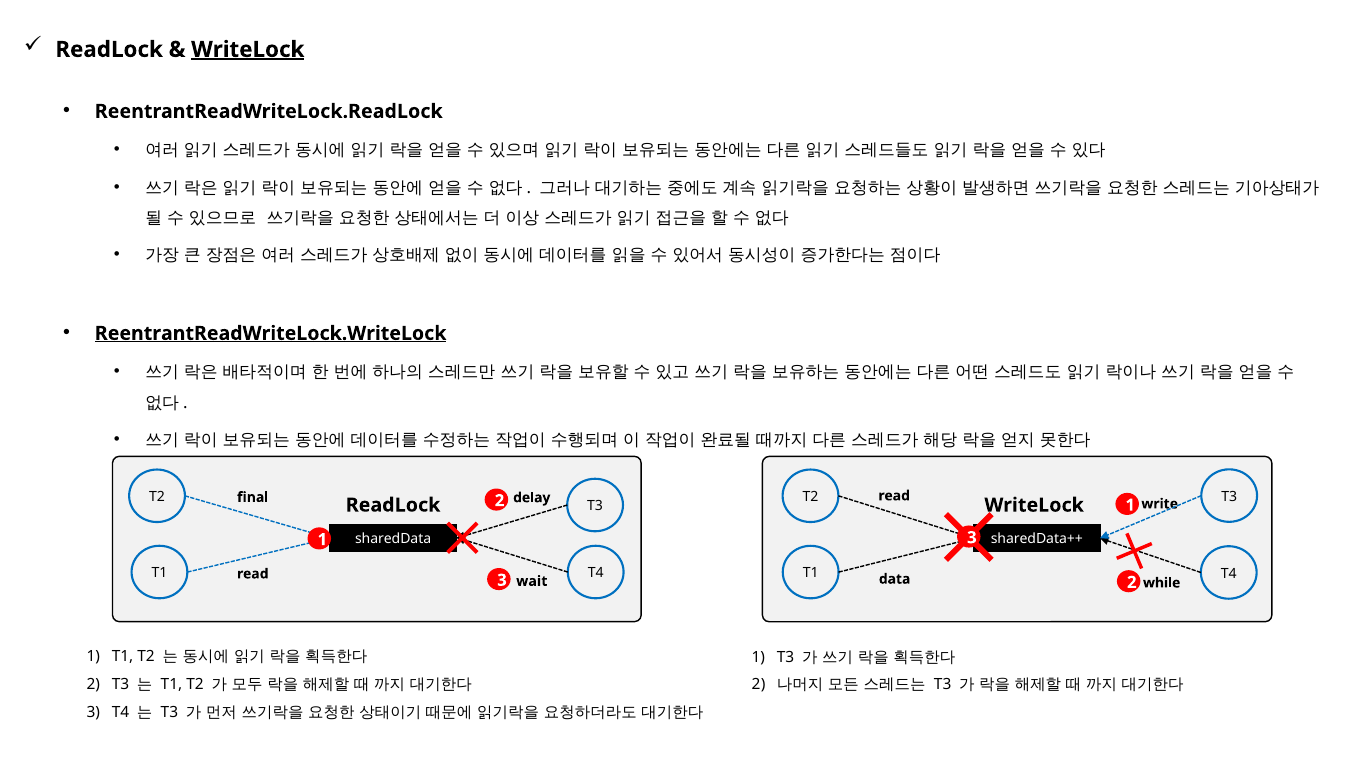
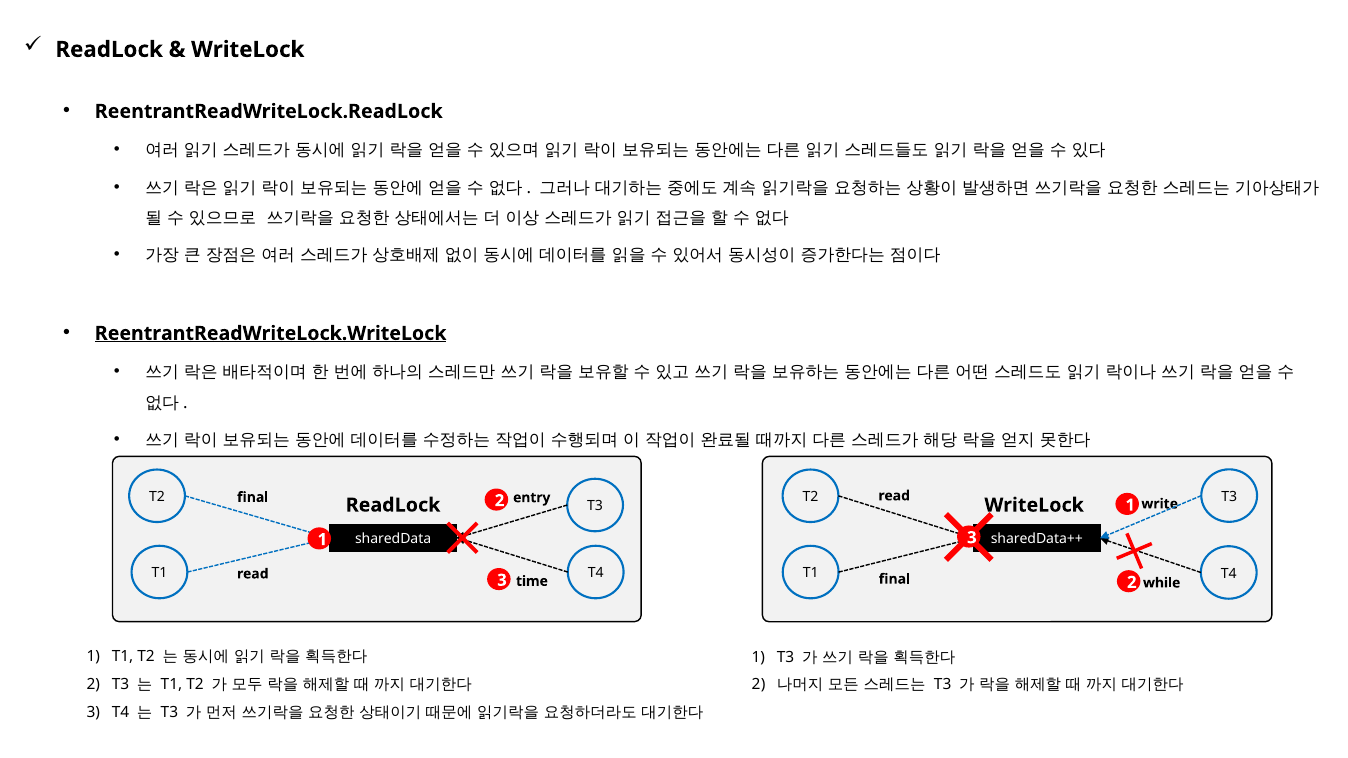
WriteLock underline: present -> none (248, 50)
delay: delay -> entry (532, 498)
data: data -> final (895, 579)
wait: wait -> time (532, 581)
